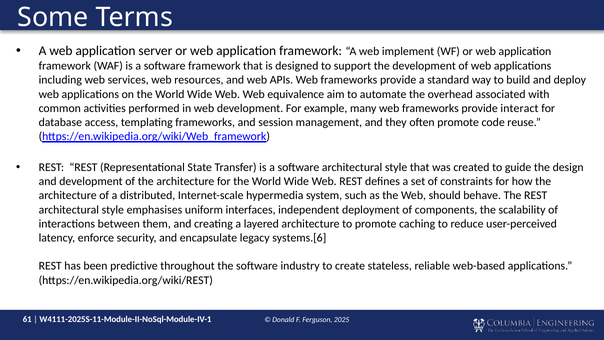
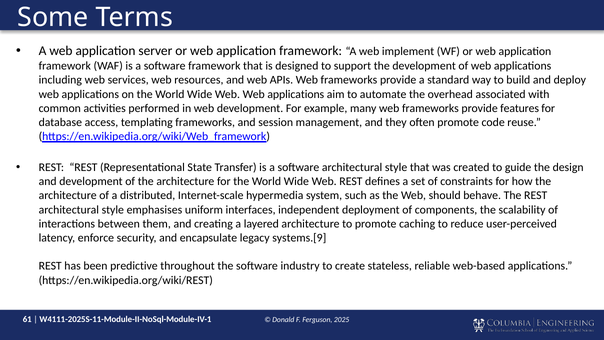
Web Web equivalence: equivalence -> applications (296, 94)
interact: interact -> features (520, 108)
systems.[6: systems.[6 -> systems.[9 (299, 238)
